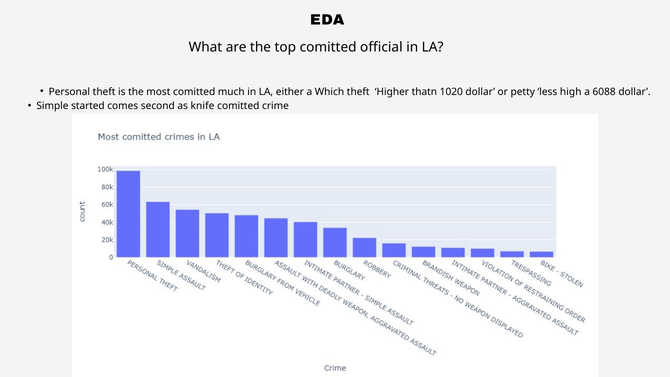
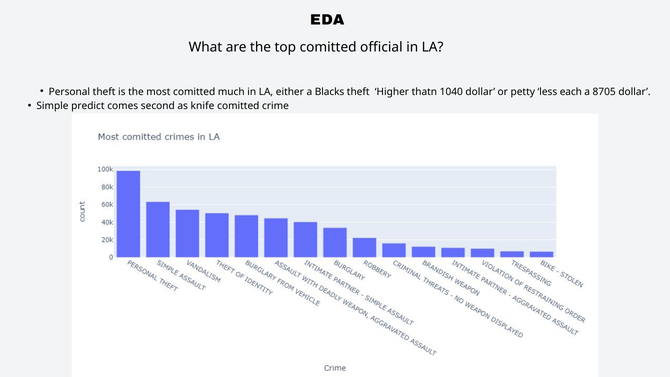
Which: Which -> Blacks (330, 92)
1020: 1020 -> 1040 (451, 92)
high: high -> each (571, 92)
6088: 6088 -> 8705 (604, 92)
started: started -> predict (88, 106)
